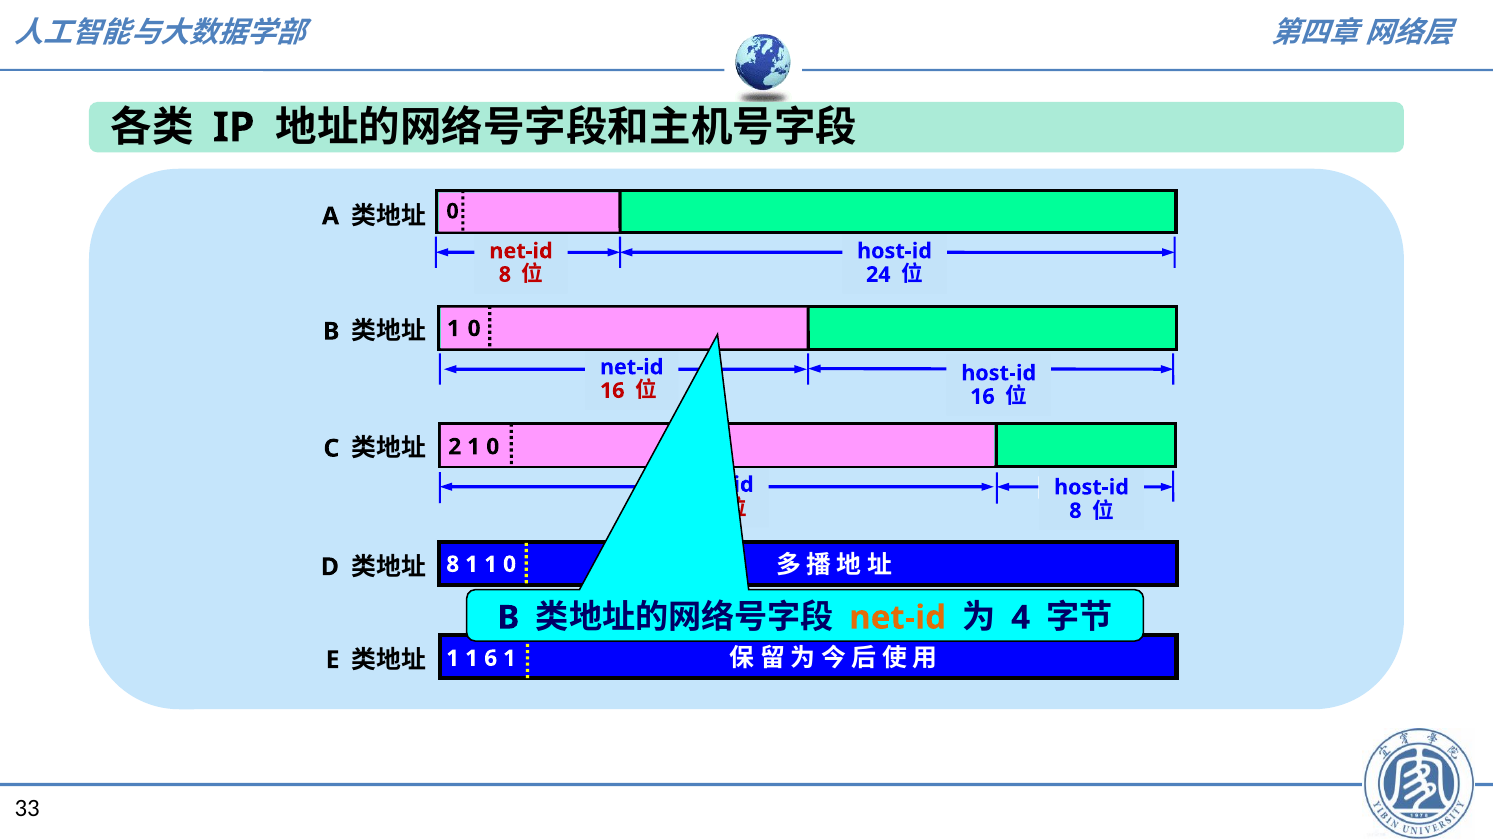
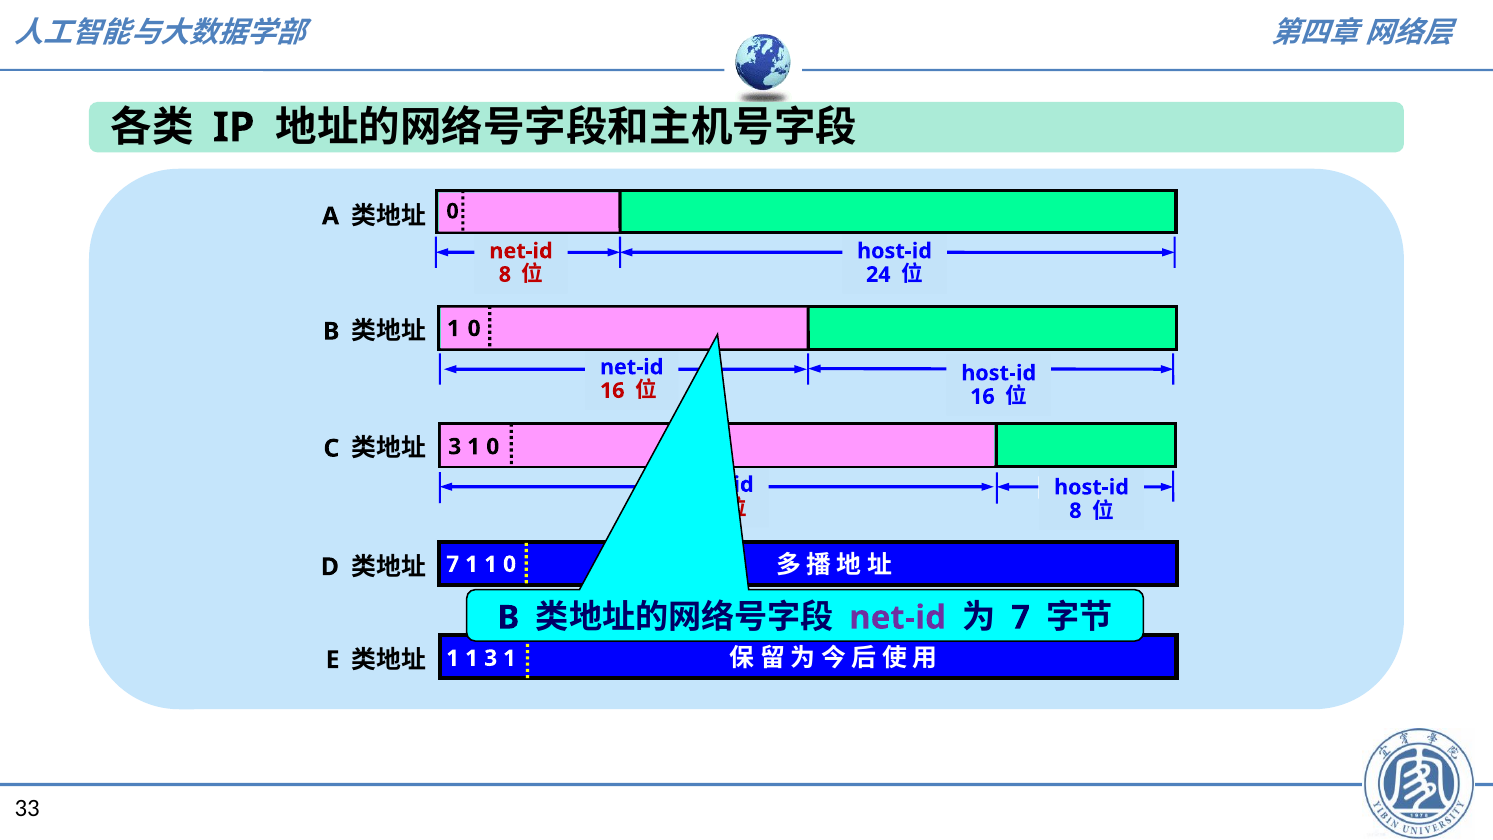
2: 2 -> 3 (455, 447)
8: 8 -> 7 (453, 564)
net-id colour: orange -> purple (898, 618)
4: 4 -> 7 (1021, 618)
1 6: 6 -> 3 (491, 658)
